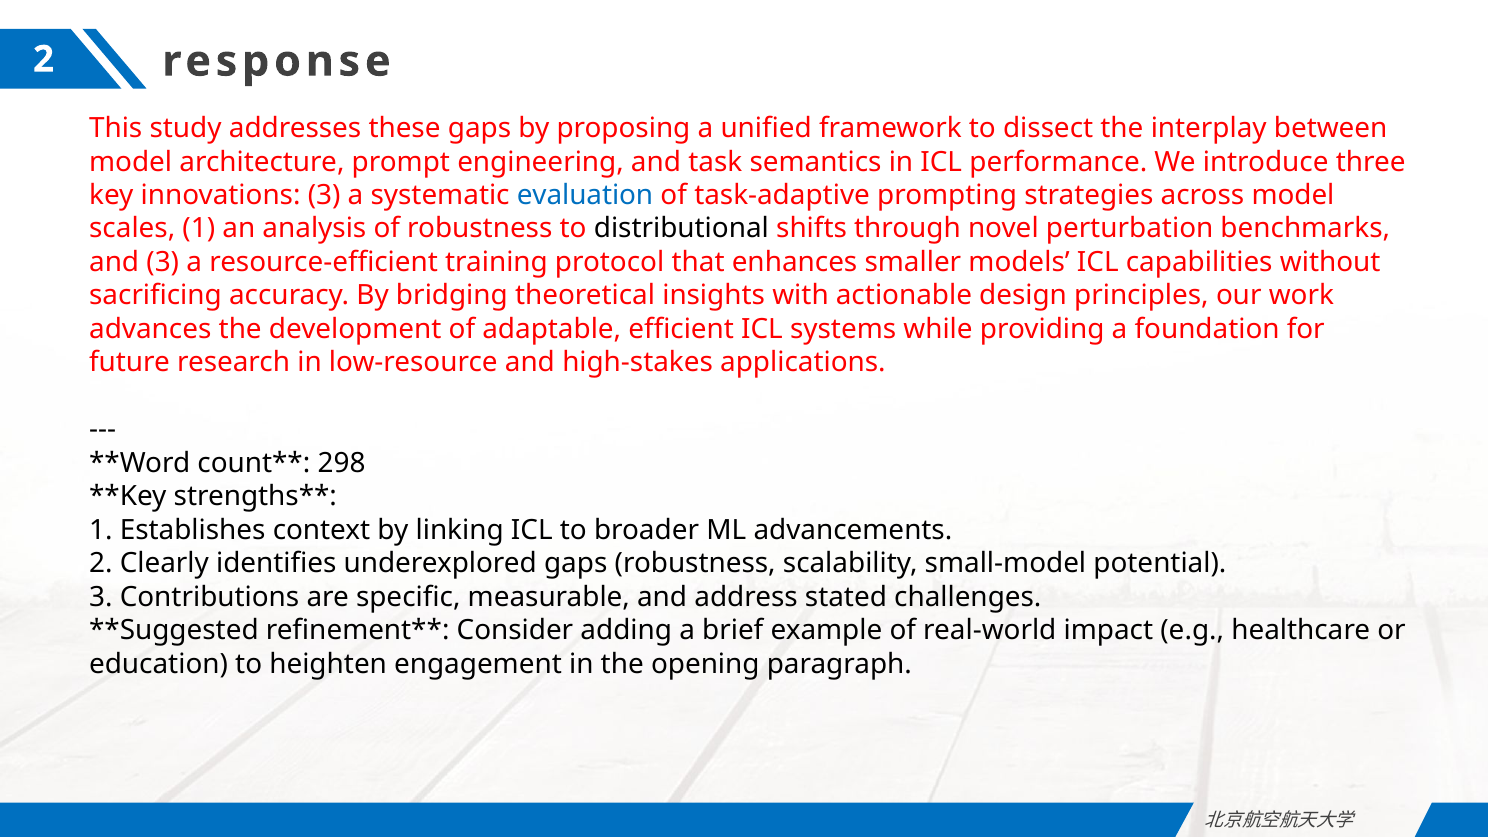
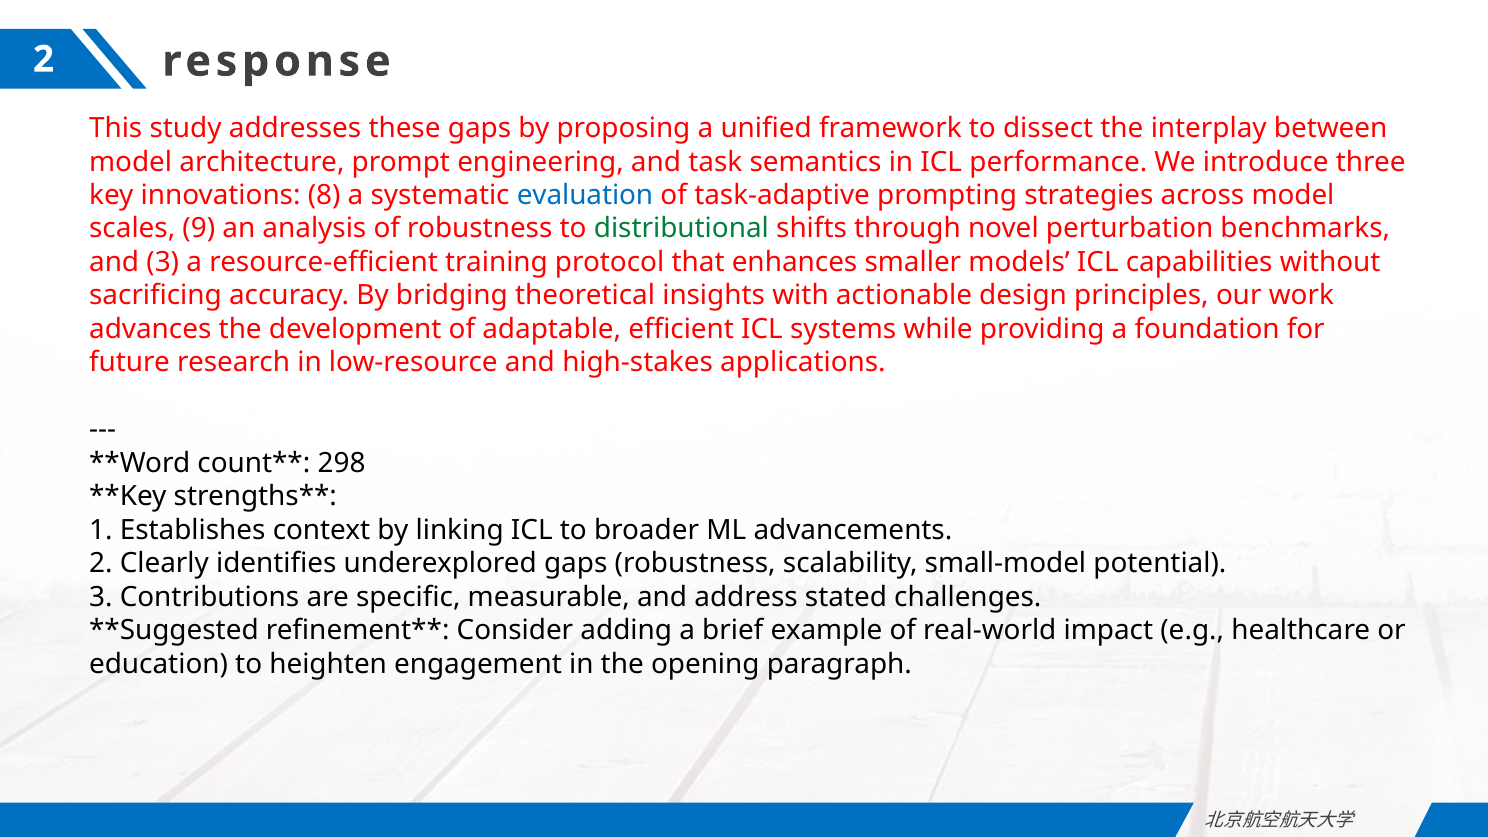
innovations 3: 3 -> 8 (324, 195)
scales 1: 1 -> 9 (199, 229)
distributional colour: black -> green (681, 229)
